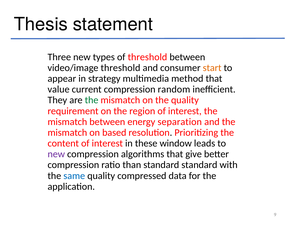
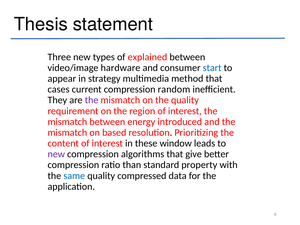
of threshold: threshold -> explained (147, 57)
video/image threshold: threshold -> hardware (120, 68)
start colour: orange -> blue (212, 68)
value: value -> cases (59, 89)
the colour: green -> purple (92, 100)
separation: separation -> introduced (180, 122)
standard standard: standard -> property (199, 165)
